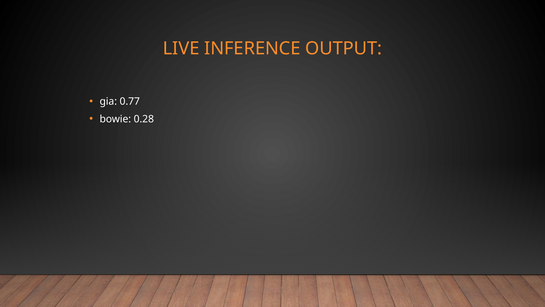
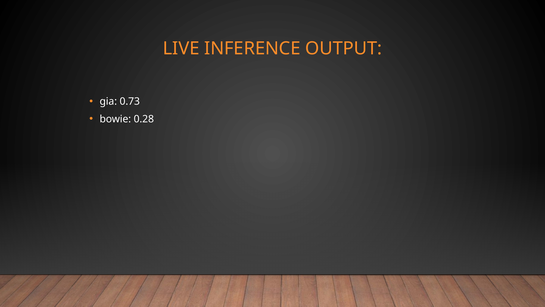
0.77: 0.77 -> 0.73 (130, 101)
